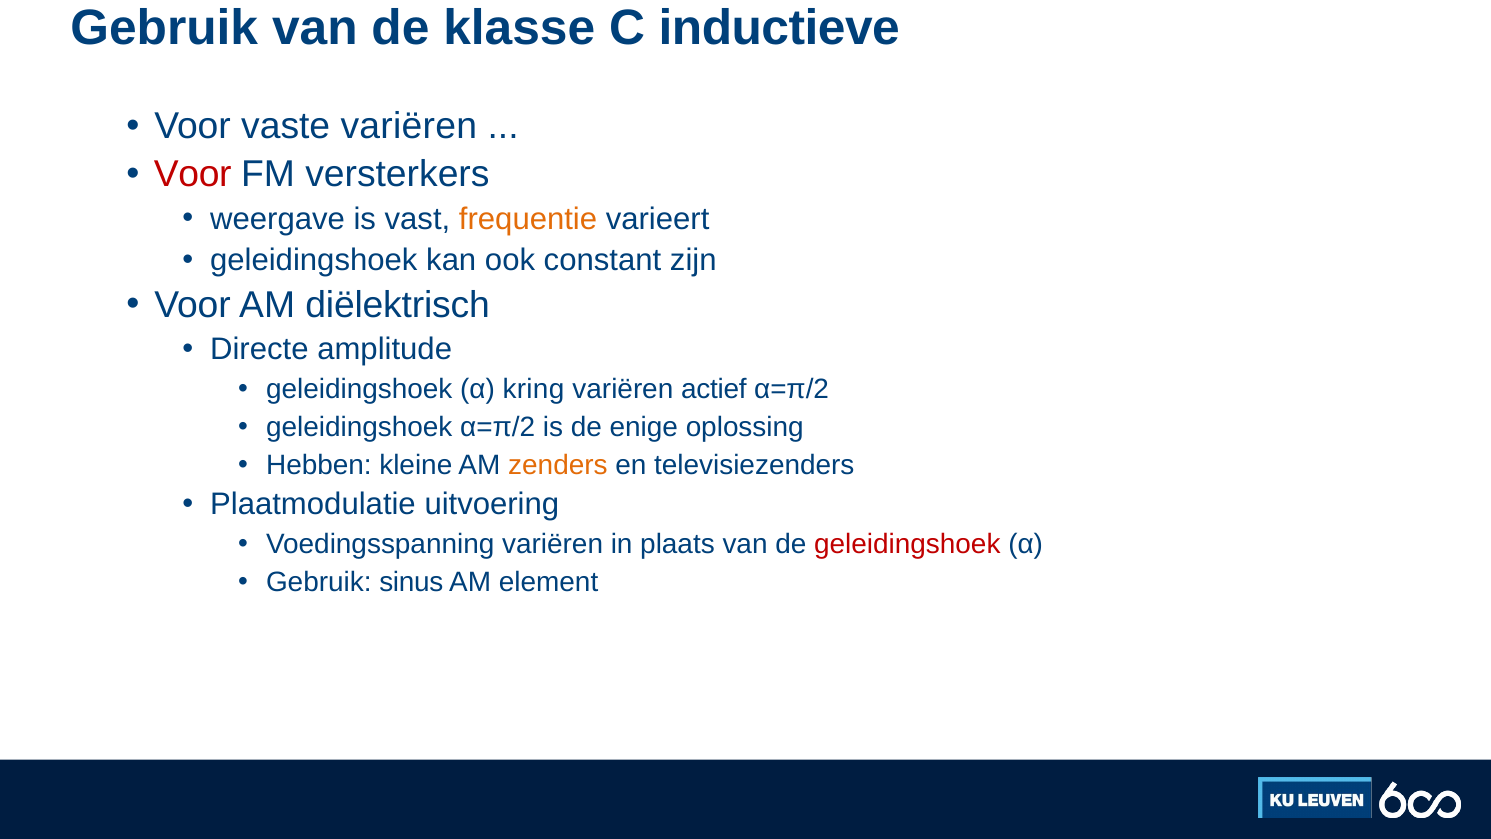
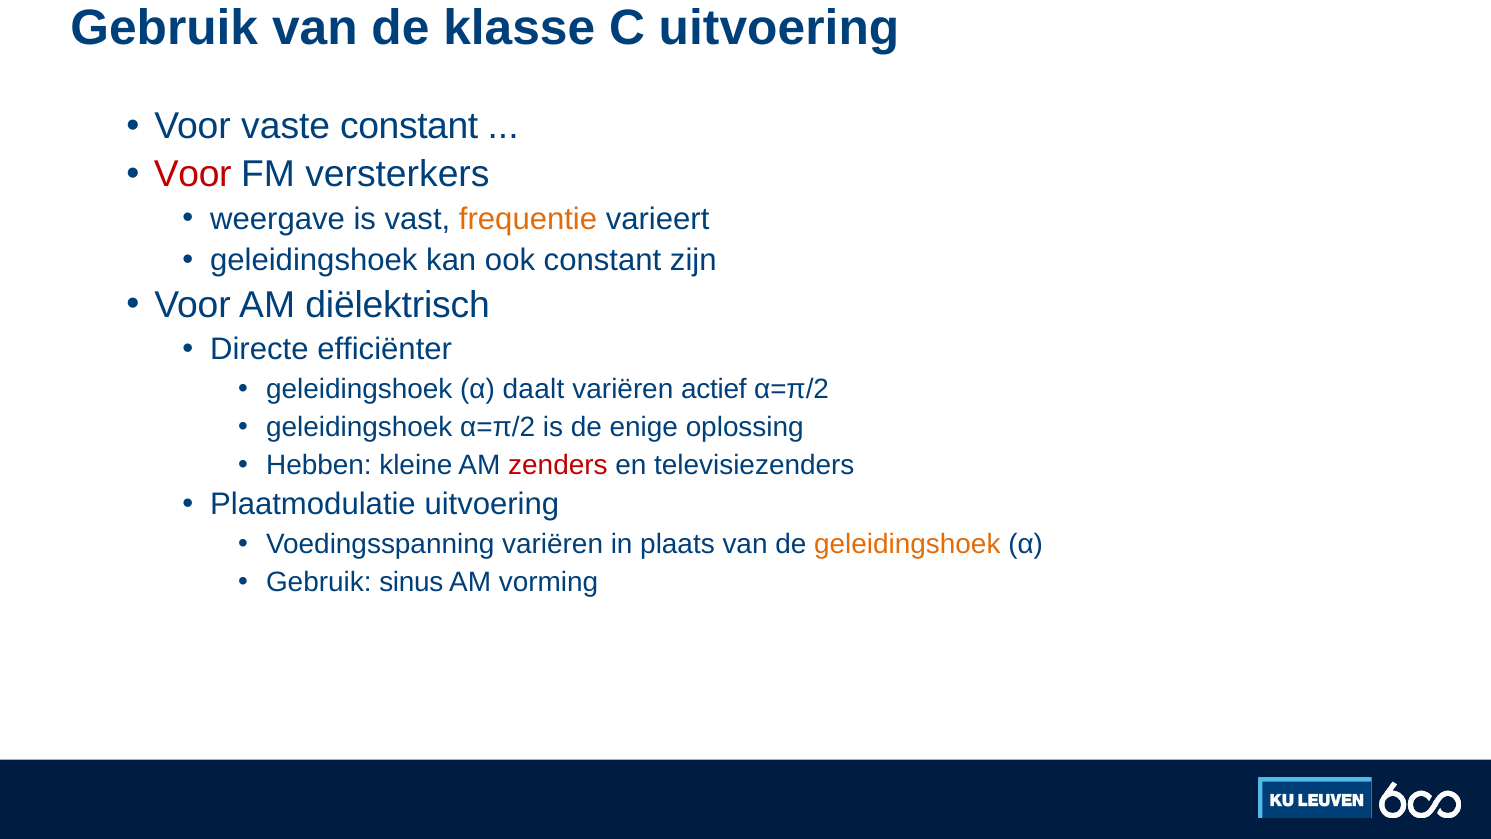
C inductieve: inductieve -> uitvoering (779, 29)
vaste variëren: variëren -> constant (409, 126)
amplitude: amplitude -> efficiënter (385, 349)
kring: kring -> daalt (533, 389)
zenders colour: orange -> red (558, 465)
geleidingshoek colour: red -> orange (907, 544)
element: element -> vorming (549, 582)
